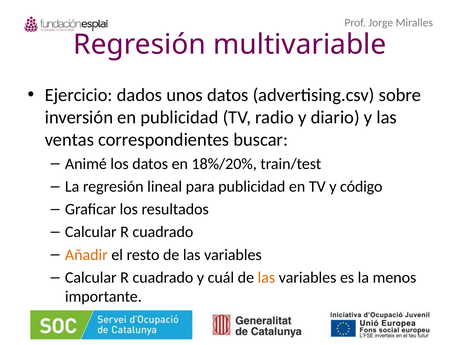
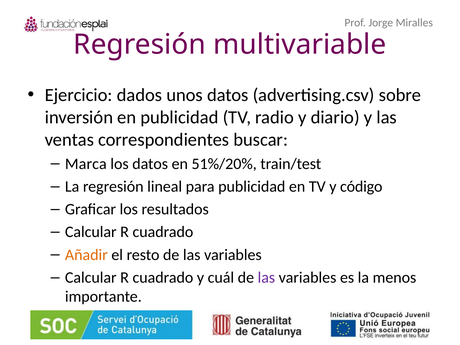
Animé: Animé -> Marca (86, 164)
18%/20%: 18%/20% -> 51%/20% (224, 164)
las colour: orange -> purple (266, 278)
